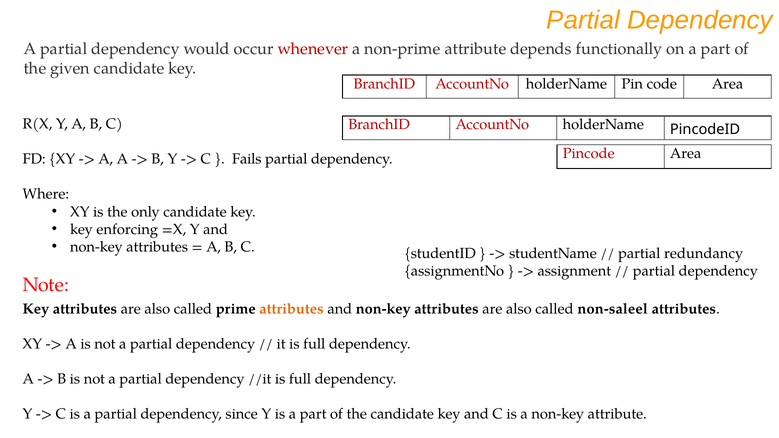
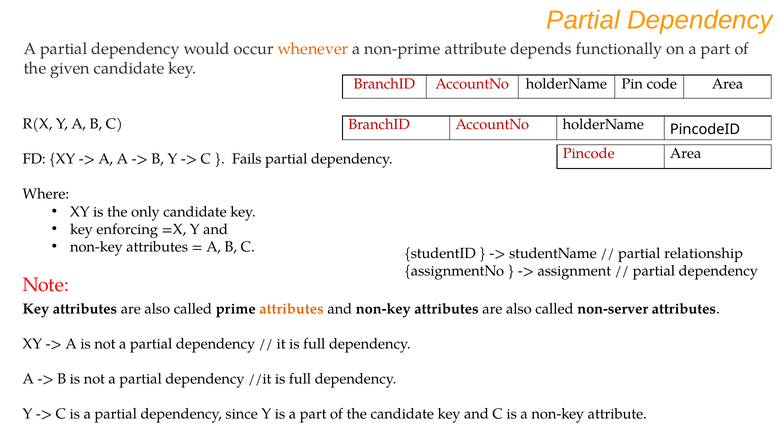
whenever colour: red -> orange (313, 49)
redundancy: redundancy -> relationship (704, 254)
non-saleel: non-saleel -> non-server (613, 309)
